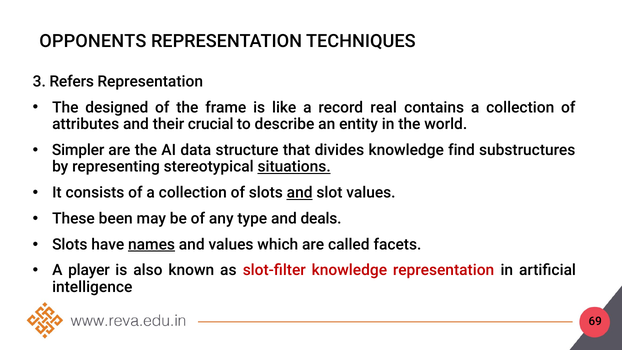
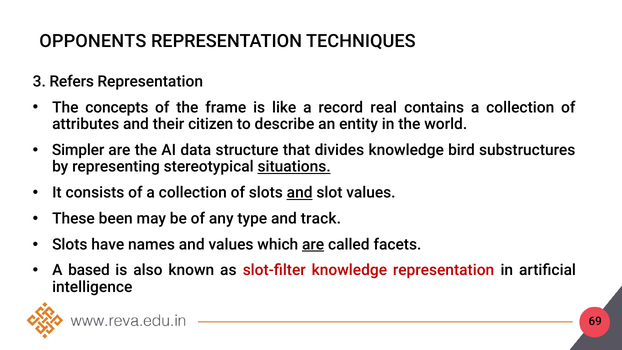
designed: designed -> concepts (117, 107)
crucial: crucial -> citizen (211, 124)
find: find -> bird (462, 150)
deals: deals -> track (321, 219)
names underline: present -> none (152, 244)
are underline: none -> present (313, 244)
player: player -> based (89, 270)
